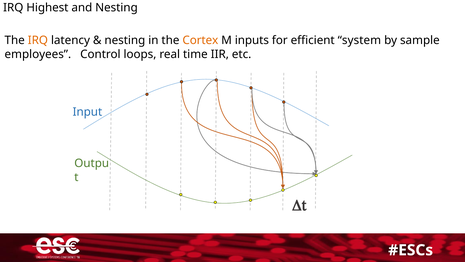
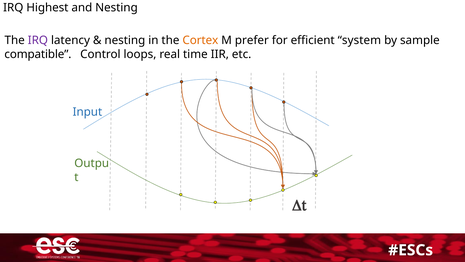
IRQ colour: orange -> purple (38, 40)
inputs: inputs -> prefer (252, 40)
employees: employees -> compatible (38, 54)
